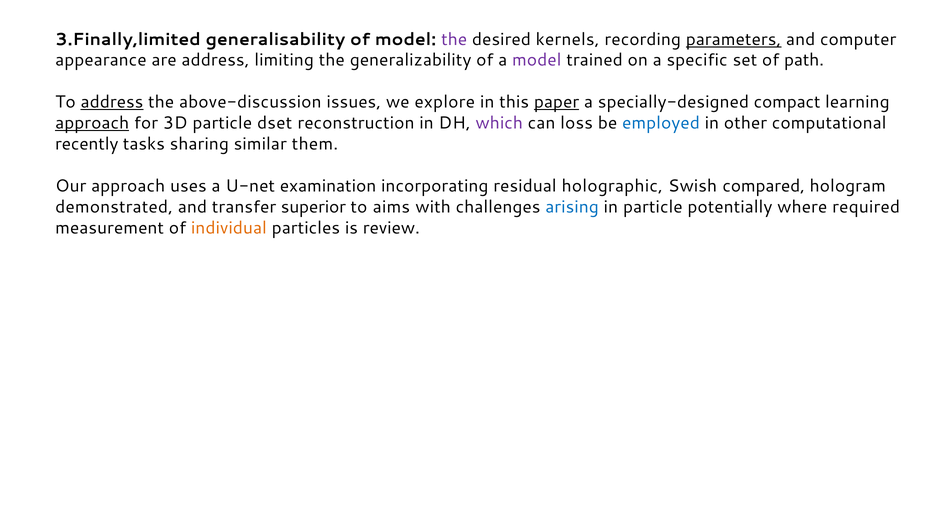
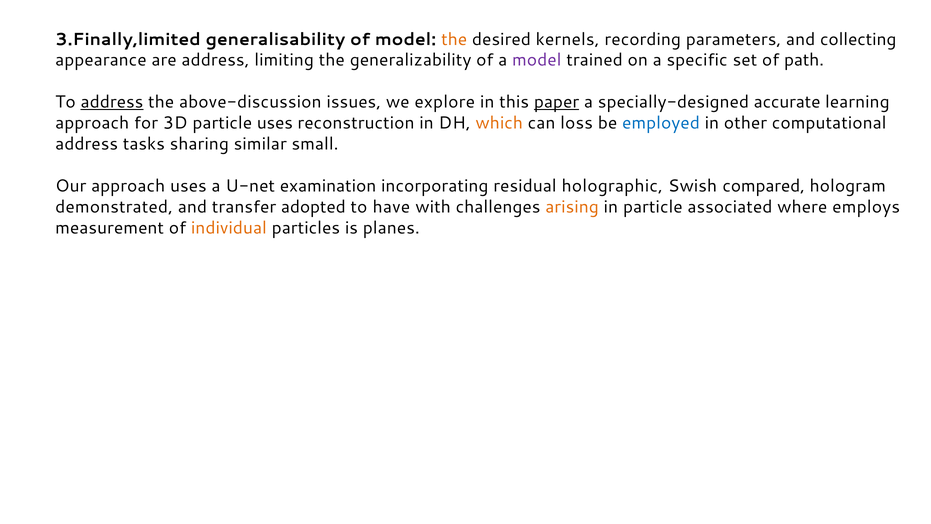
the colour: purple -> orange (454, 39)
parameters underline: present -> none (734, 39)
computer: computer -> collecting (858, 39)
compact: compact -> accurate (787, 102)
approach underline: present -> none (92, 123)
particle dset: dset -> uses (275, 123)
which colour: purple -> orange (499, 123)
recently: recently -> address (87, 144)
them: them -> small (315, 144)
superior: superior -> adopted (313, 207)
aims: aims -> have (391, 207)
arising colour: blue -> orange (572, 207)
potentially: potentially -> associated (730, 207)
required: required -> employs (866, 207)
review: review -> planes (391, 228)
